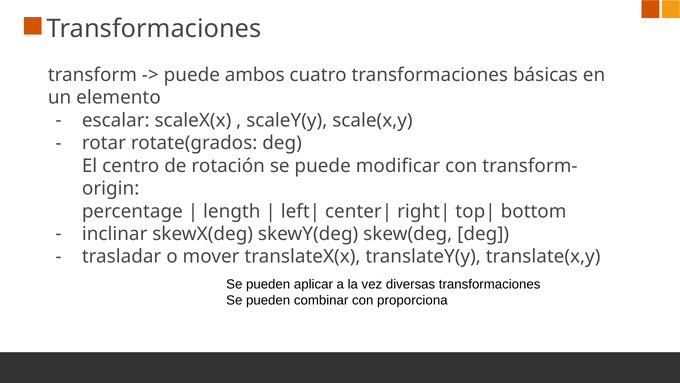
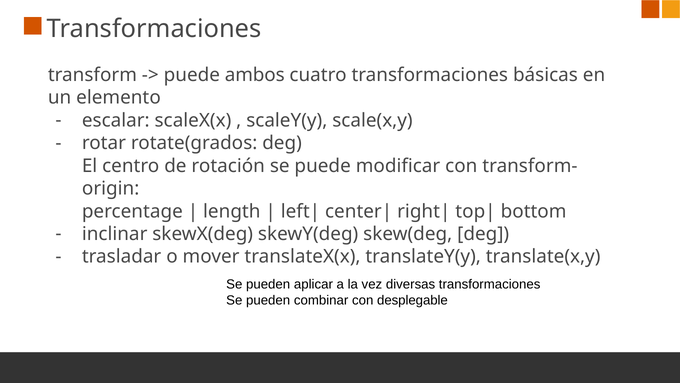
proporciona: proporciona -> desplegable (412, 300)
